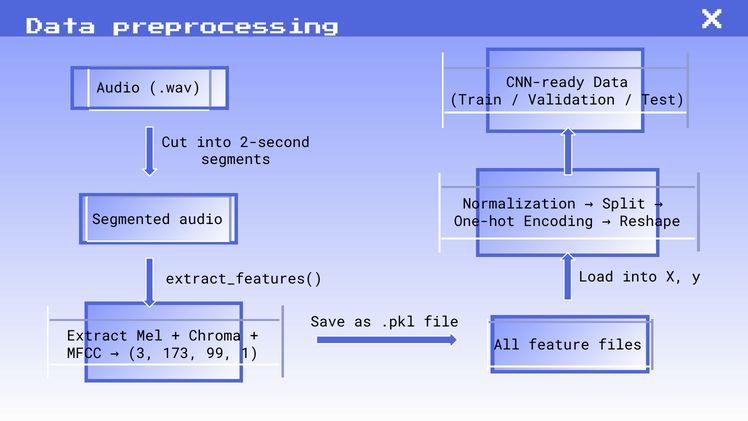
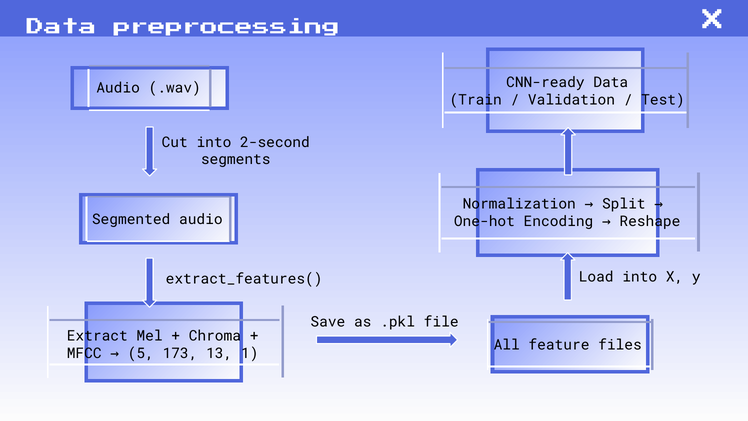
3: 3 -> 5 (141, 353)
99: 99 -> 13 (219, 353)
